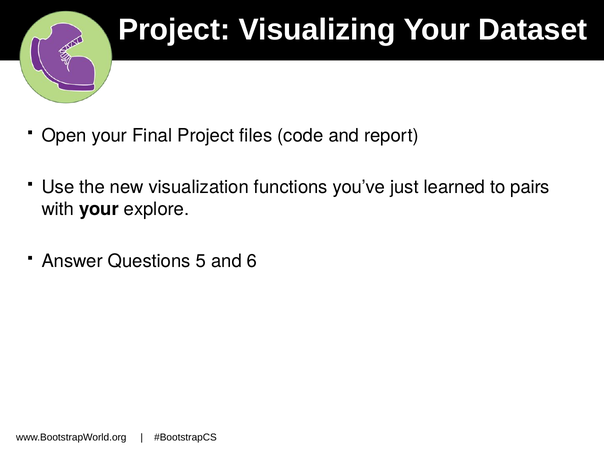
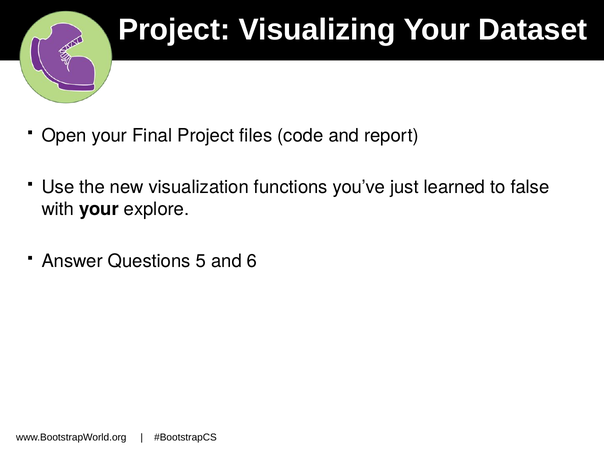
pairs: pairs -> false (530, 187)
